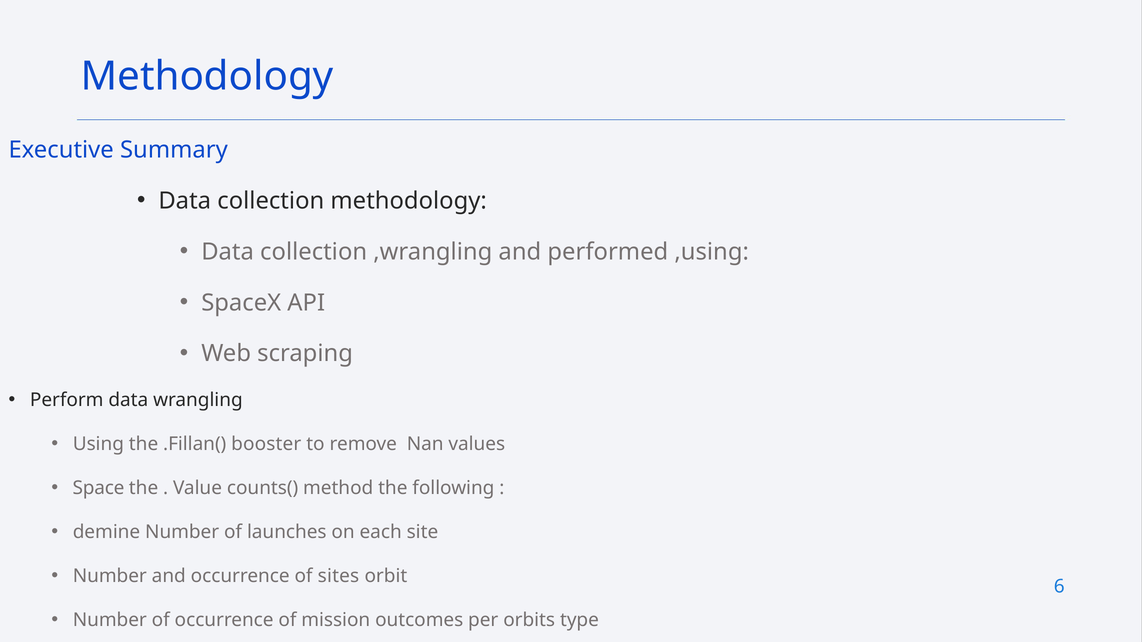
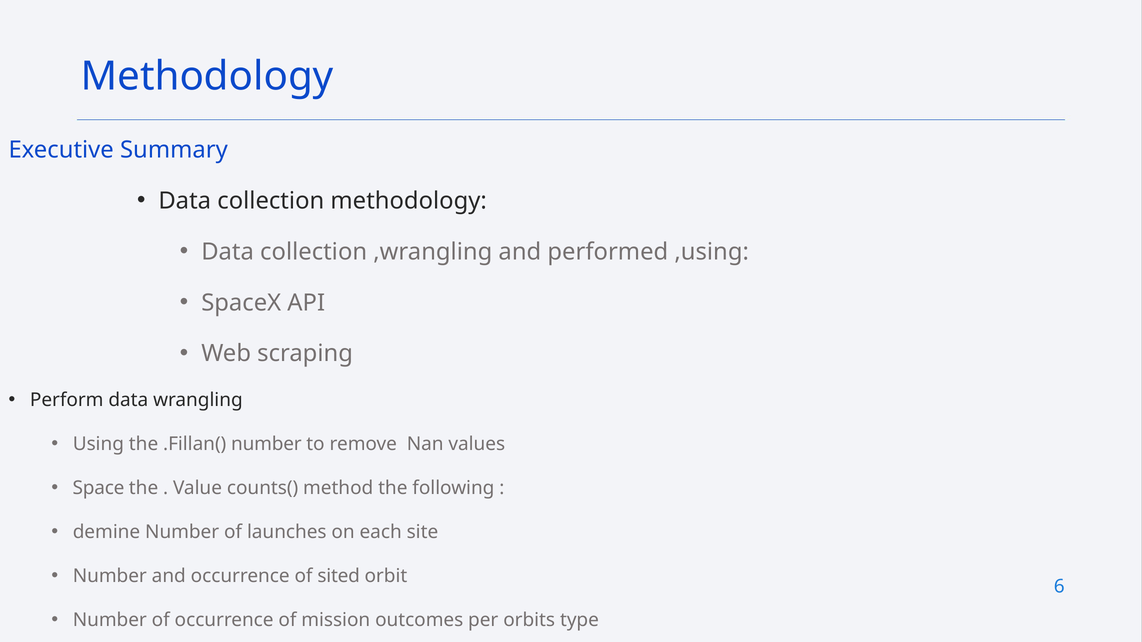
.Fillan( booster: booster -> number (266, 444)
sites: sites -> sited (339, 576)
